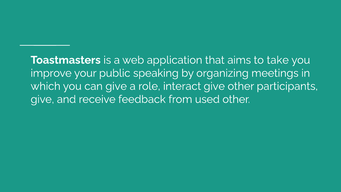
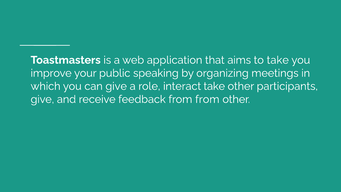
interact give: give -> take (214, 86)
from used: used -> from (207, 99)
